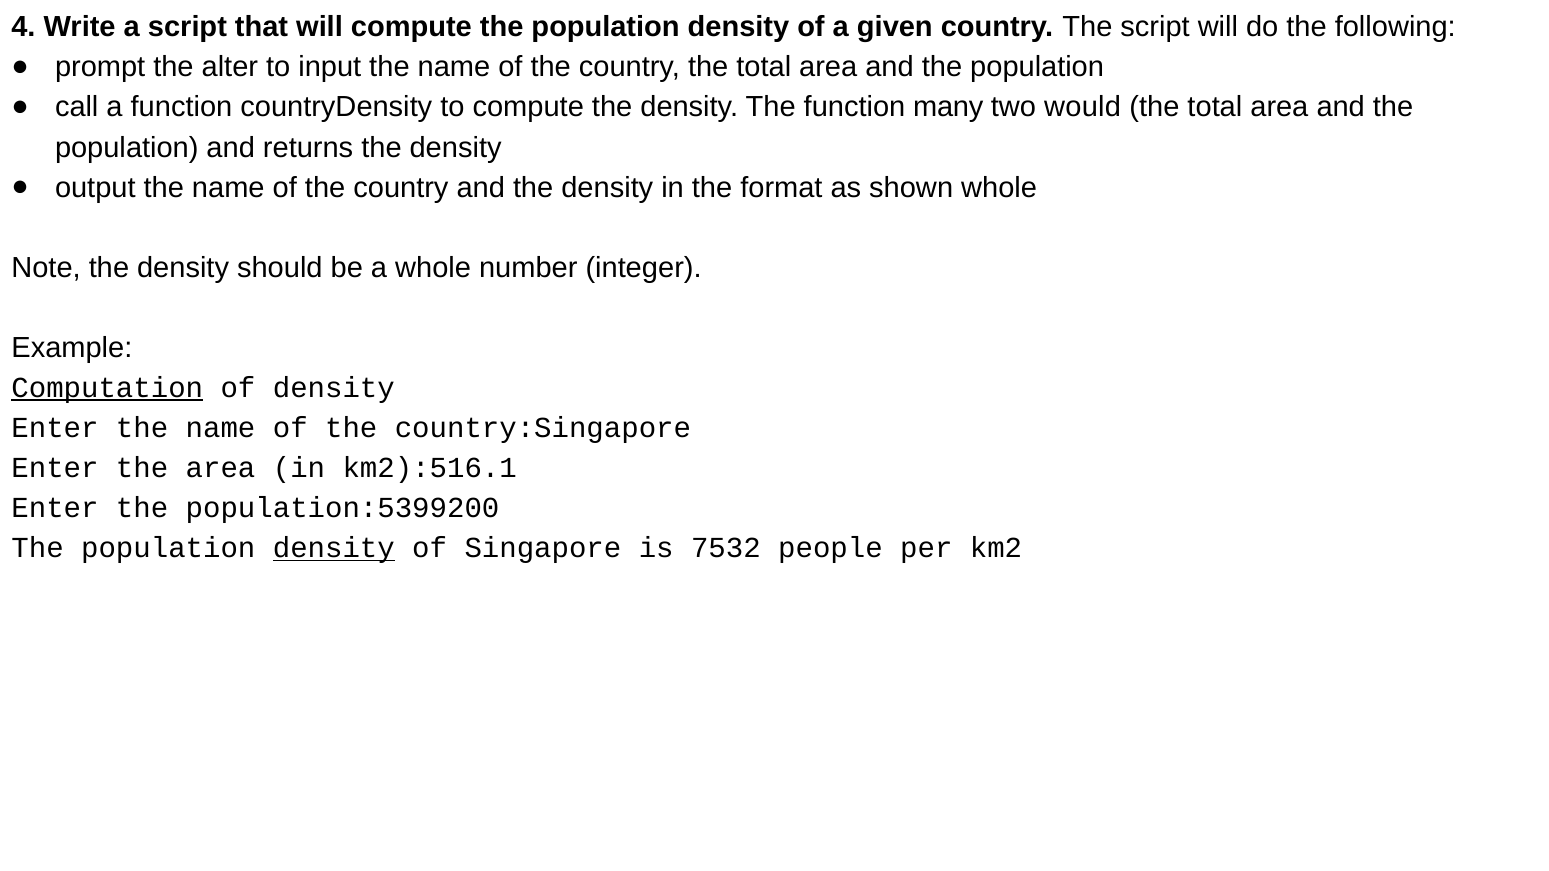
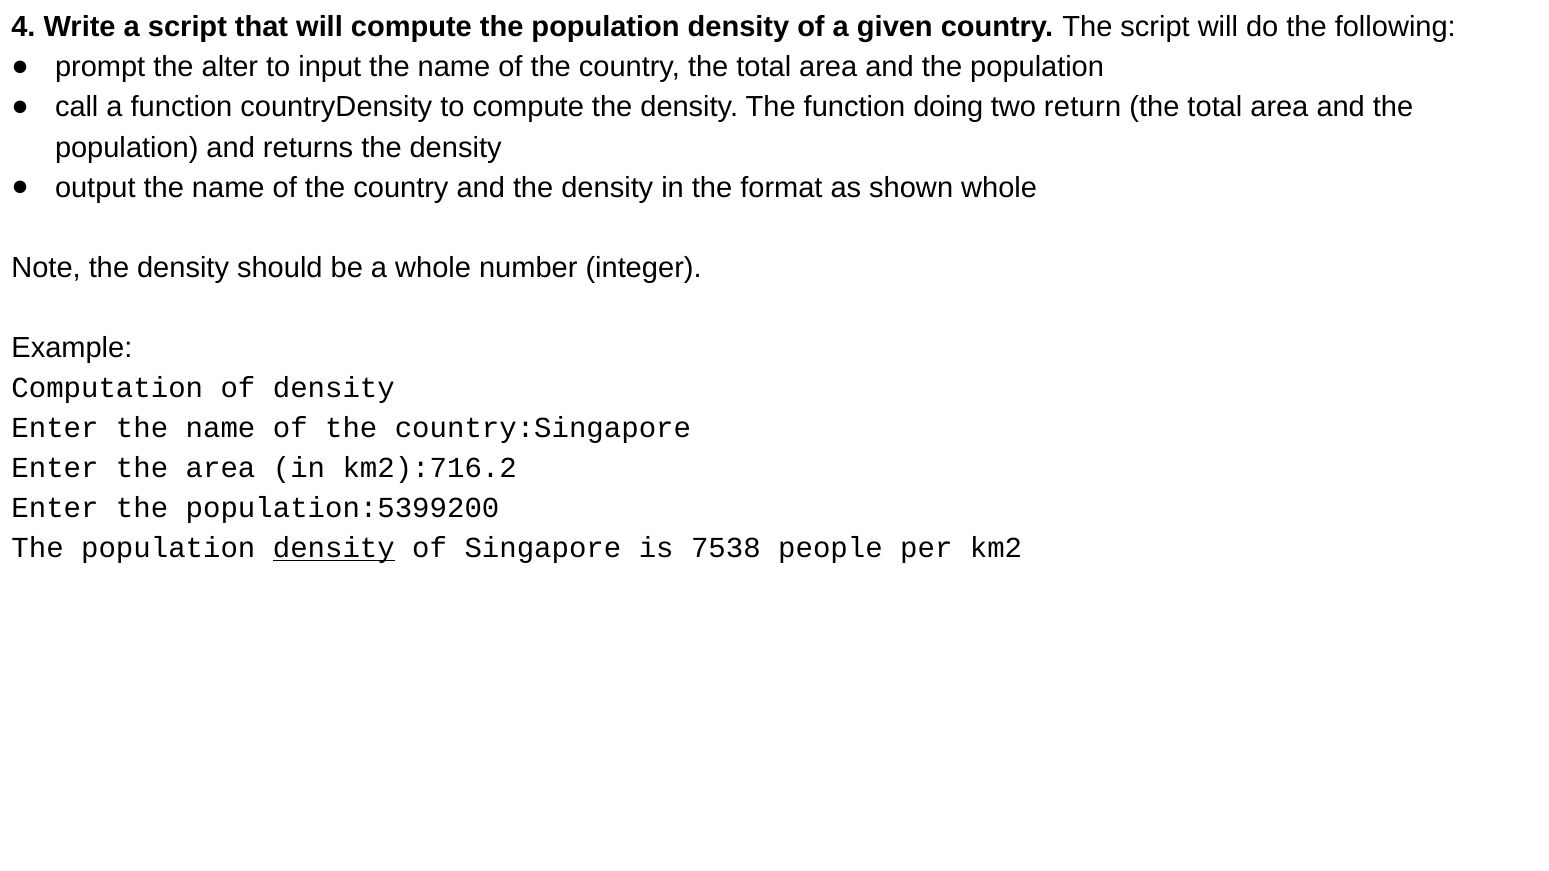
many: many -> doing (948, 107)
would: would -> return (1083, 107)
Computation underline: present -> none (107, 388)
km2):516.1: km2):516.1 -> km2):716.2 (430, 468)
7532: 7532 -> 7538 (726, 548)
